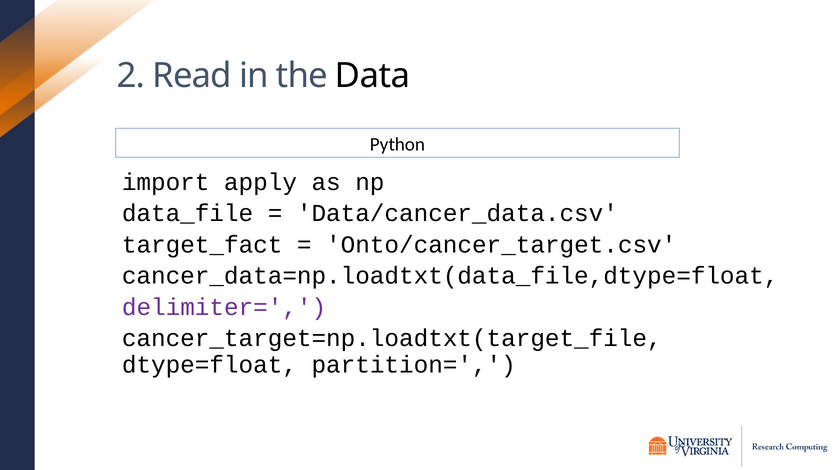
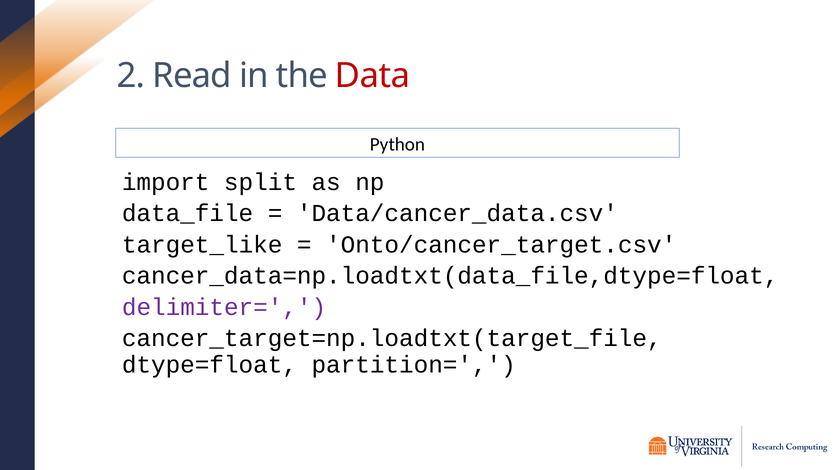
Data colour: black -> red (373, 76)
apply: apply -> split (260, 182)
target_fact: target_fact -> target_like (202, 244)
